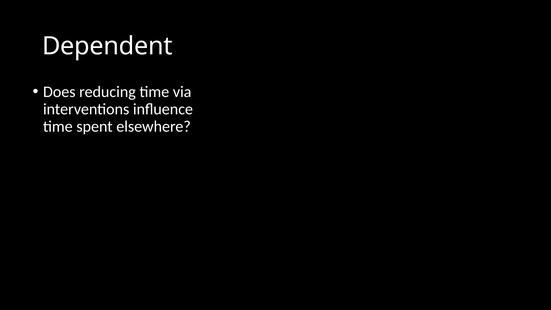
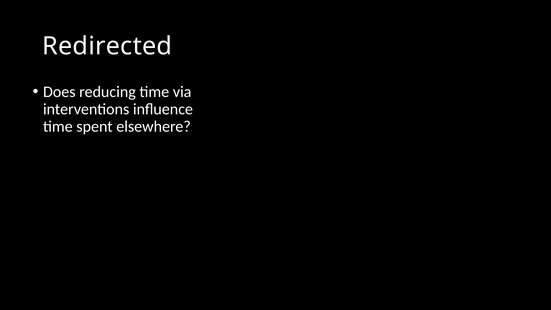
Dependent: Dependent -> Redirected (107, 46)
